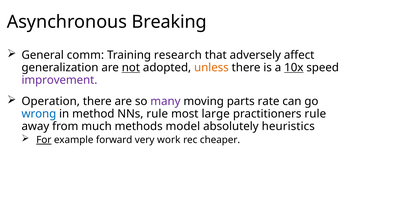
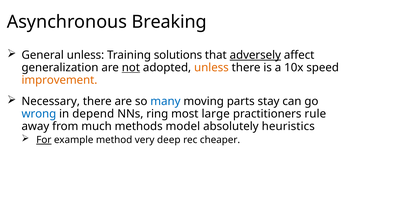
General comm: comm -> unless (85, 55)
research: research -> solutions (178, 55)
adversely underline: none -> present (255, 55)
10x underline: present -> none (294, 67)
improvement colour: purple -> orange (59, 80)
Operation: Operation -> Necessary (51, 101)
many colour: purple -> blue (165, 101)
rate: rate -> stay (269, 101)
method: method -> depend (93, 114)
NNs rule: rule -> ring (157, 114)
forward: forward -> method (114, 140)
work: work -> deep (169, 140)
